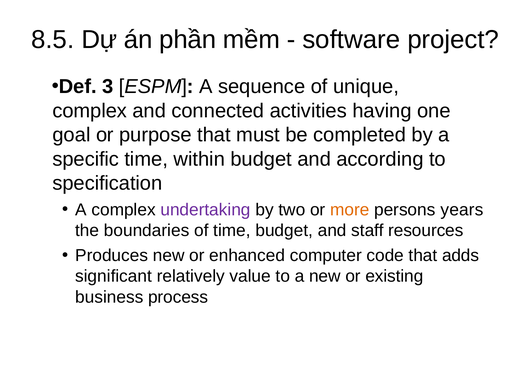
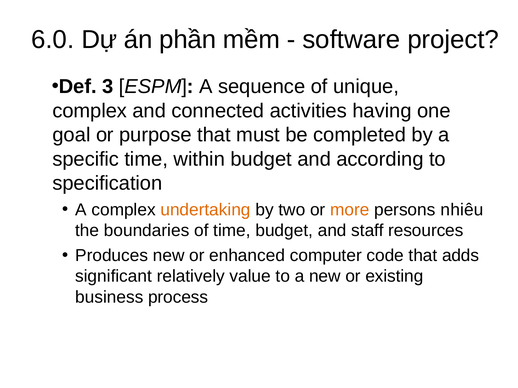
8.5: 8.5 -> 6.0 (53, 40)
undertaking colour: purple -> orange (206, 210)
years: years -> nhiêu (462, 210)
